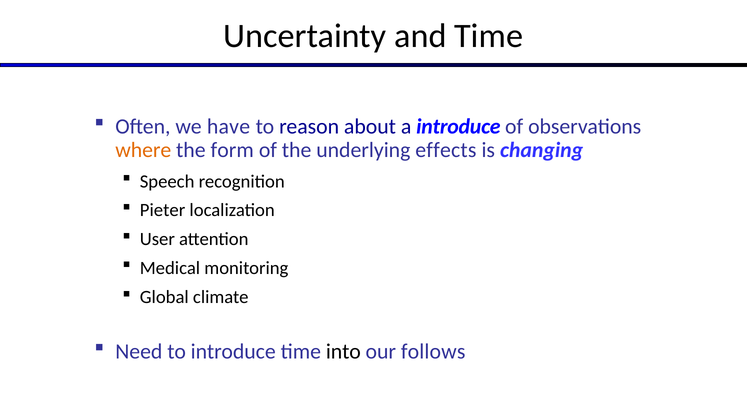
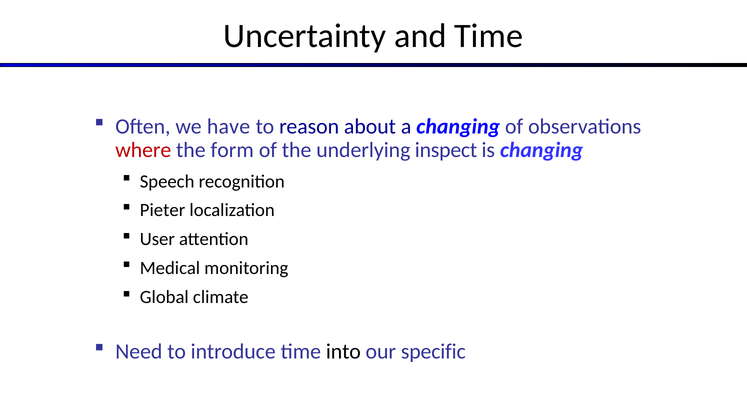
a introduce: introduce -> changing (458, 126)
where colour: orange -> red (143, 150)
effects: effects -> inspect (446, 150)
follows: follows -> specific (433, 351)
